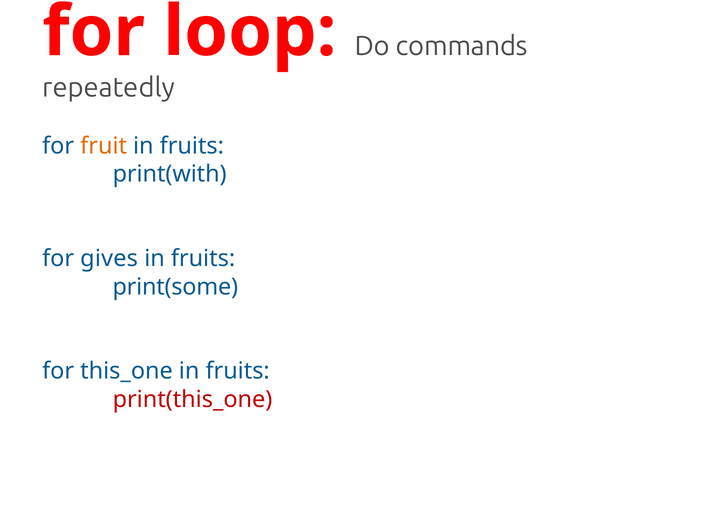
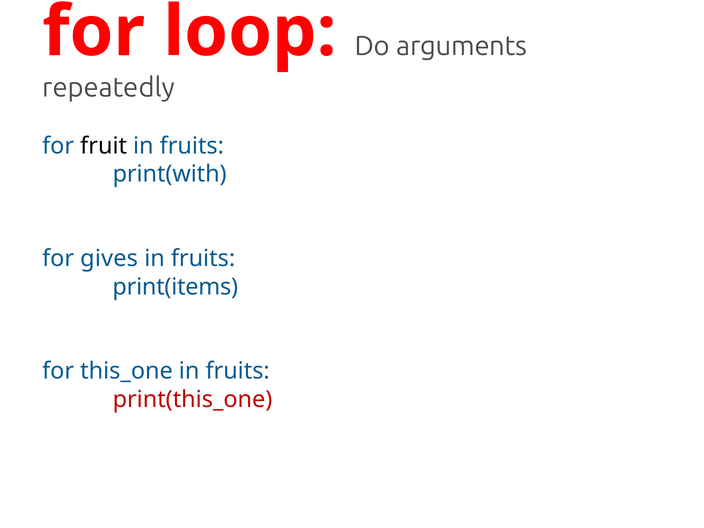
commands: commands -> arguments (462, 46)
fruit colour: orange -> black (104, 146)
print(some: print(some -> print(items (175, 287)
